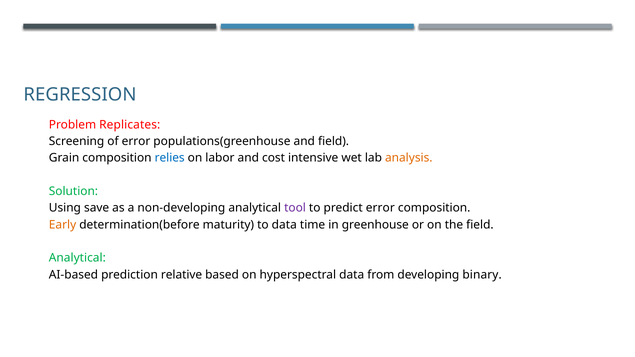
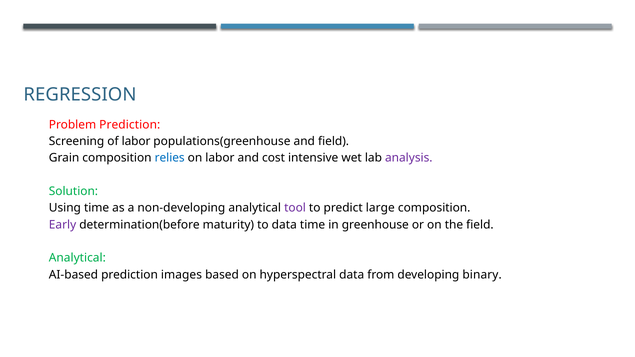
Problem Replicates: Replicates -> Prediction (130, 125)
of error: error -> labor (136, 141)
analysis colour: orange -> purple (409, 158)
Using save: save -> time (97, 208)
predict error: error -> large (380, 208)
Early colour: orange -> purple (63, 225)
relative: relative -> images (181, 275)
